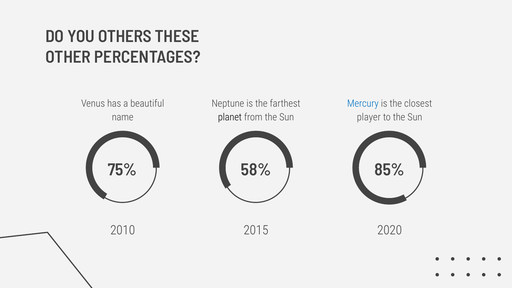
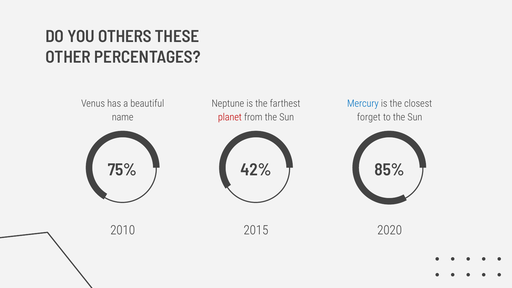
planet colour: black -> red (230, 117)
player: player -> forget (369, 117)
58%: 58% -> 42% (256, 170)
